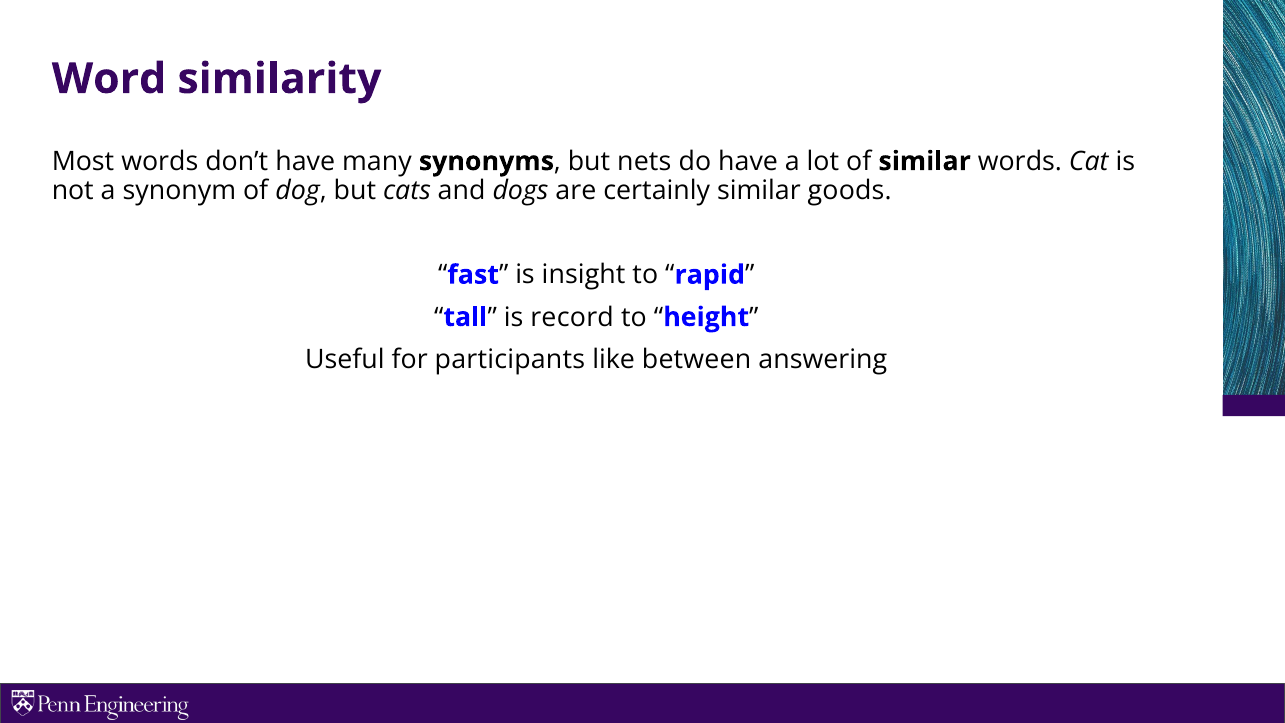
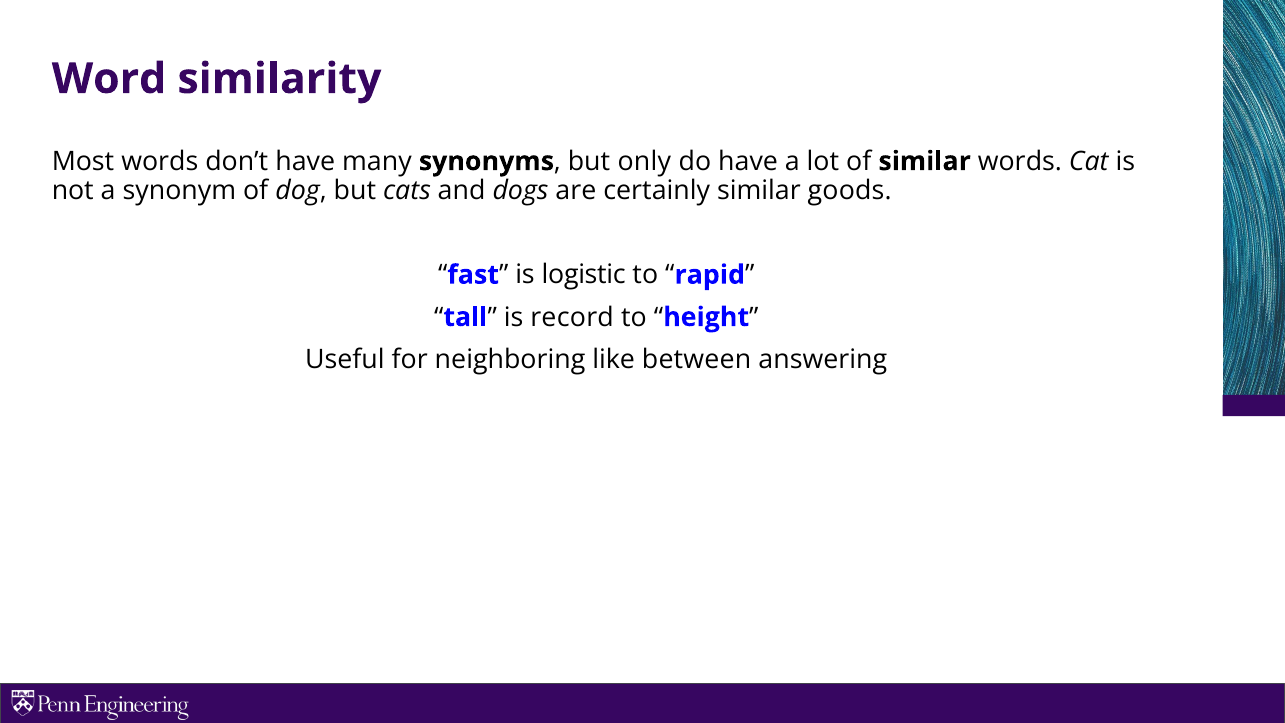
nets: nets -> only (644, 161)
insight: insight -> logistic (584, 275)
participants: participants -> neighboring (510, 359)
